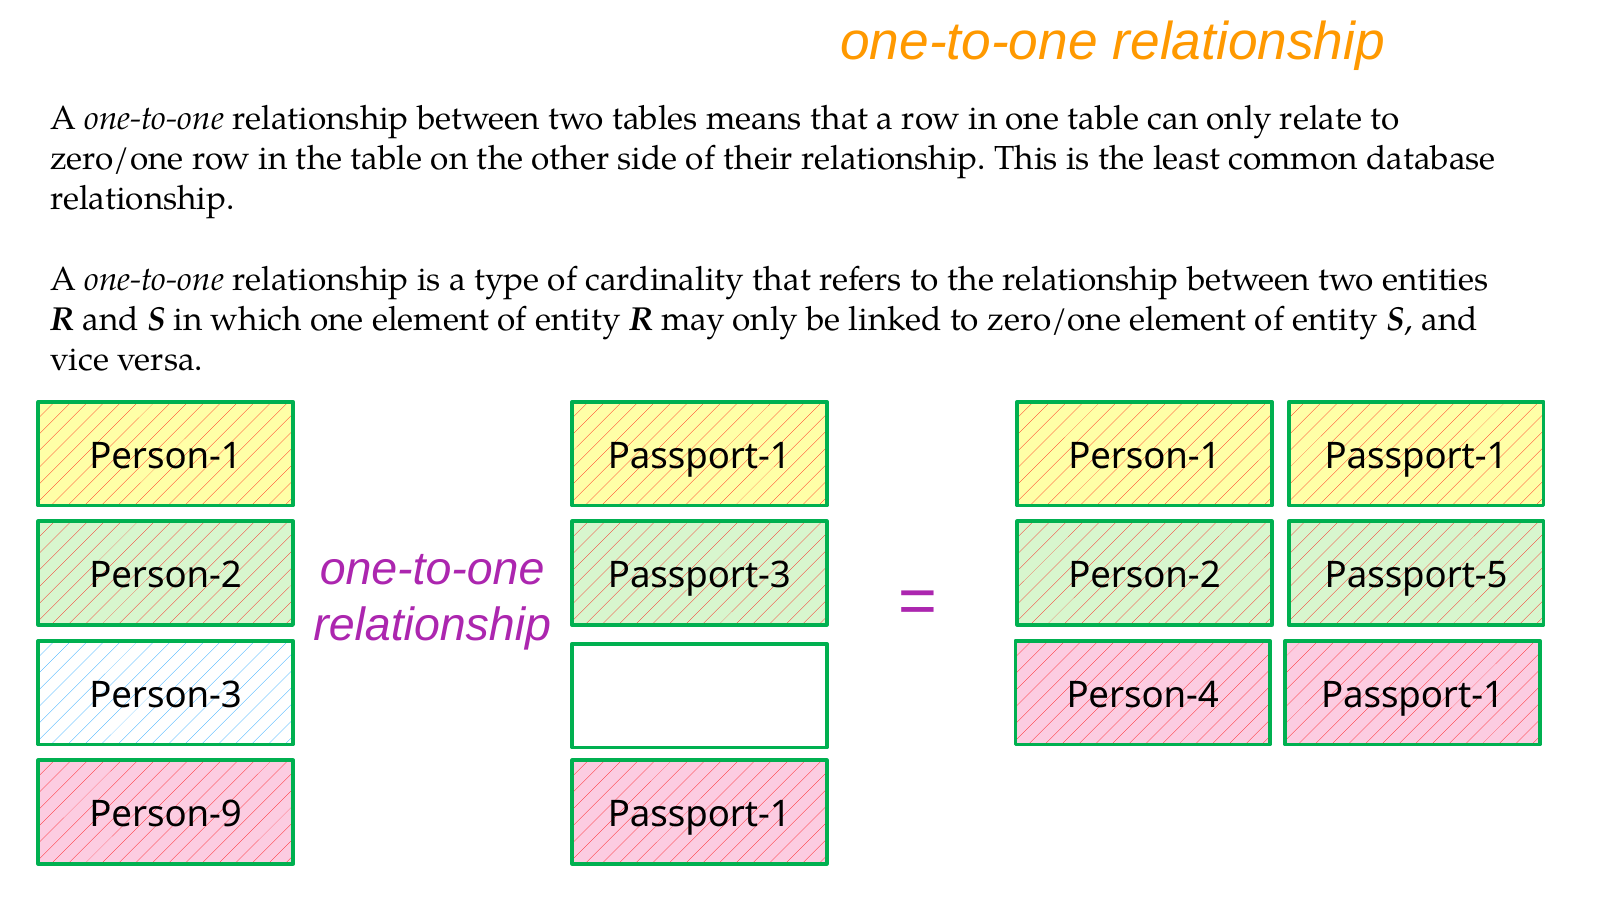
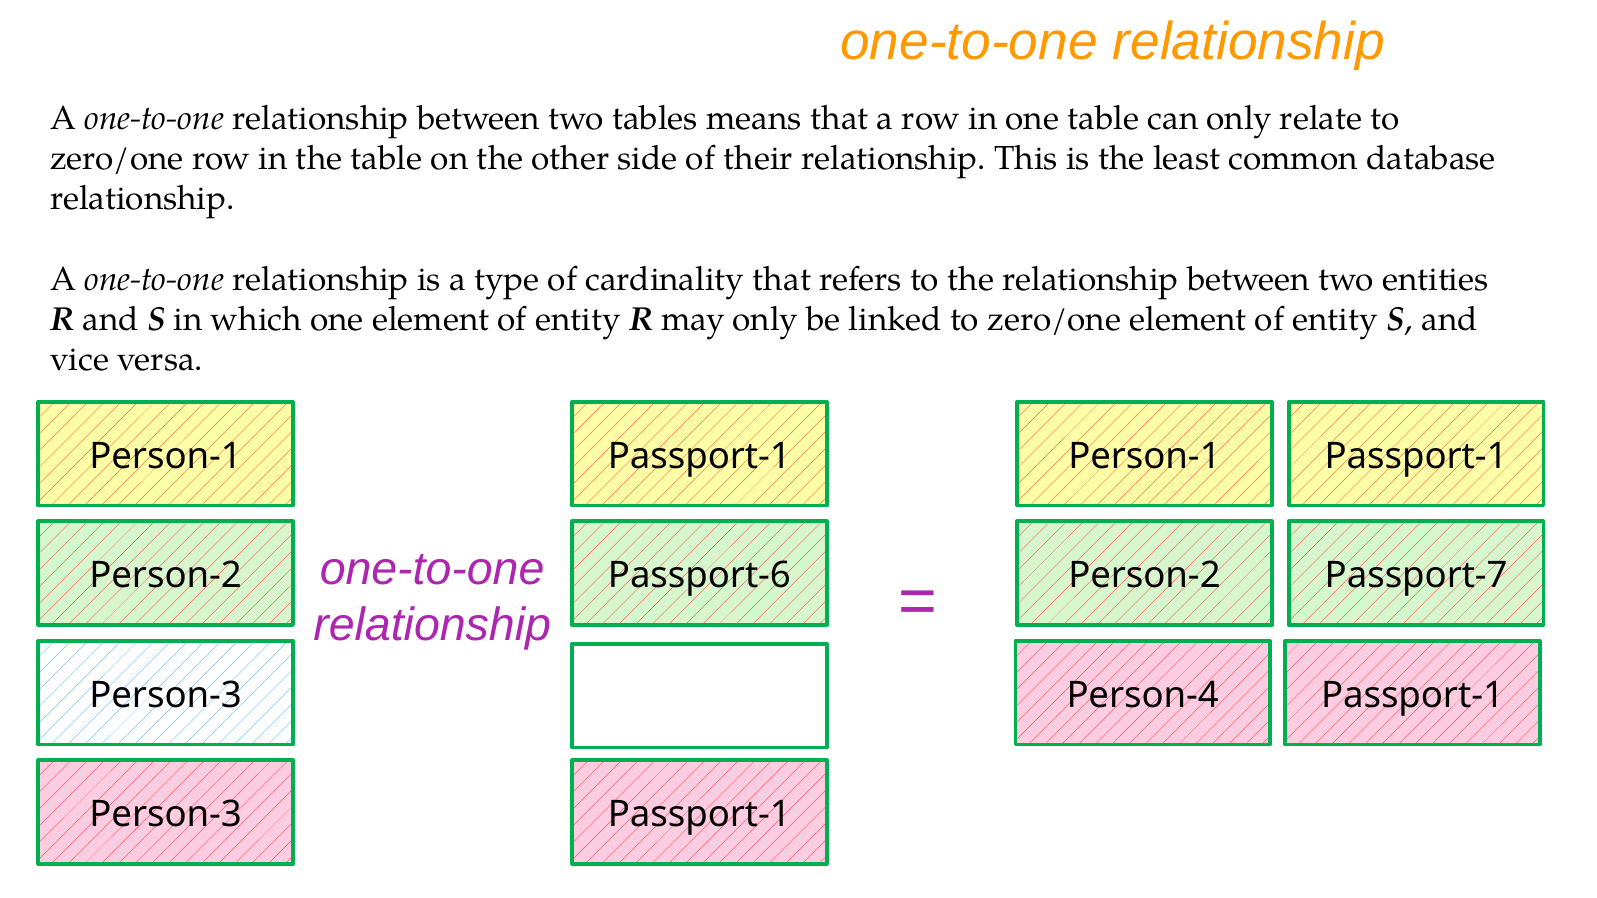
Passport-3: Passport-3 -> Passport-6 (699, 576)
Passport-5: Passport-5 -> Passport-7 (1416, 576)
Person-9: Person-9 -> Person-3 (166, 815)
